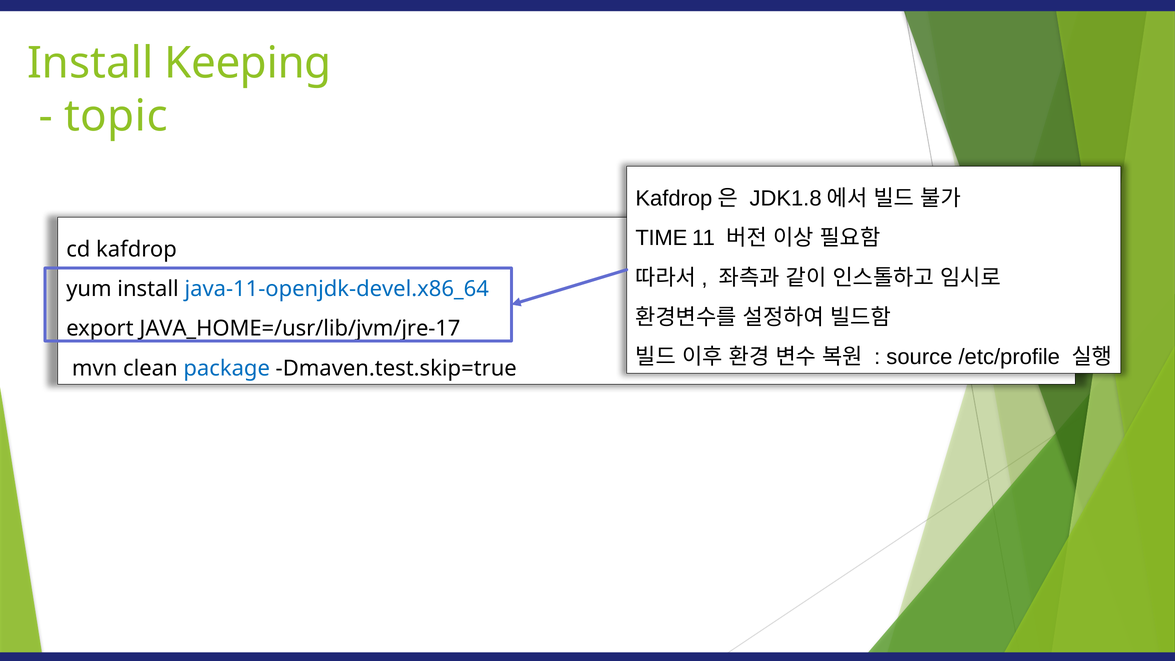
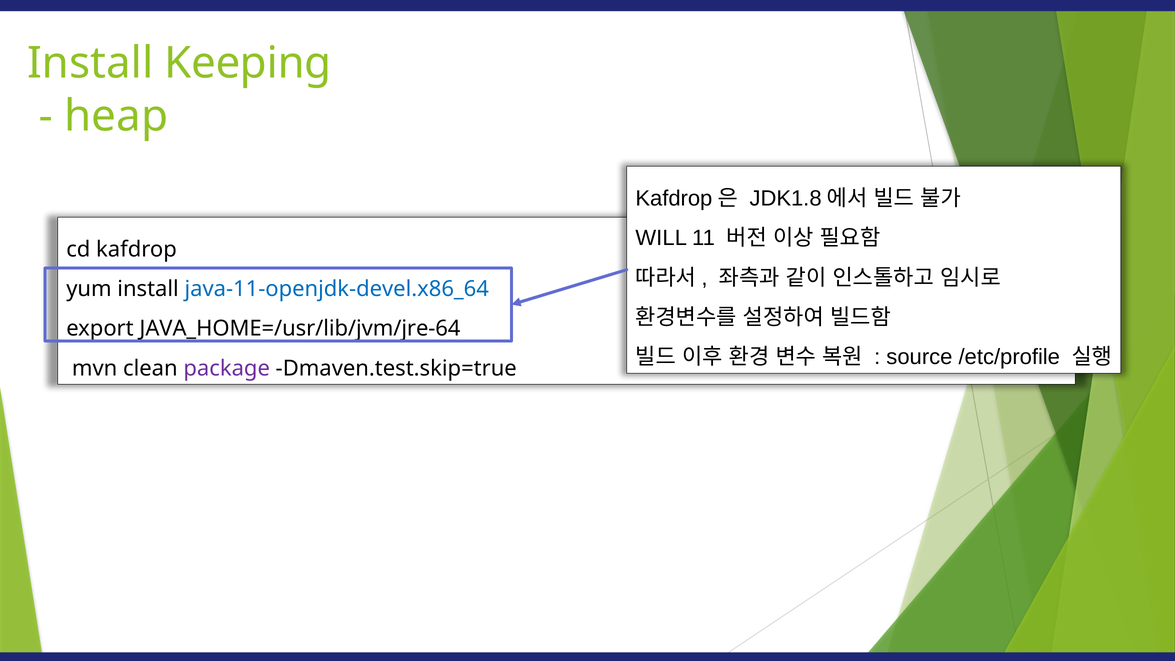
topic: topic -> heap (116, 116)
TIME: TIME -> WILL (661, 238)
JAVA_HOME=/usr/lib/jvm/jre-17: JAVA_HOME=/usr/lib/jvm/jre-17 -> JAVA_HOME=/usr/lib/jvm/jre-64 (300, 329)
package colour: blue -> purple (227, 368)
